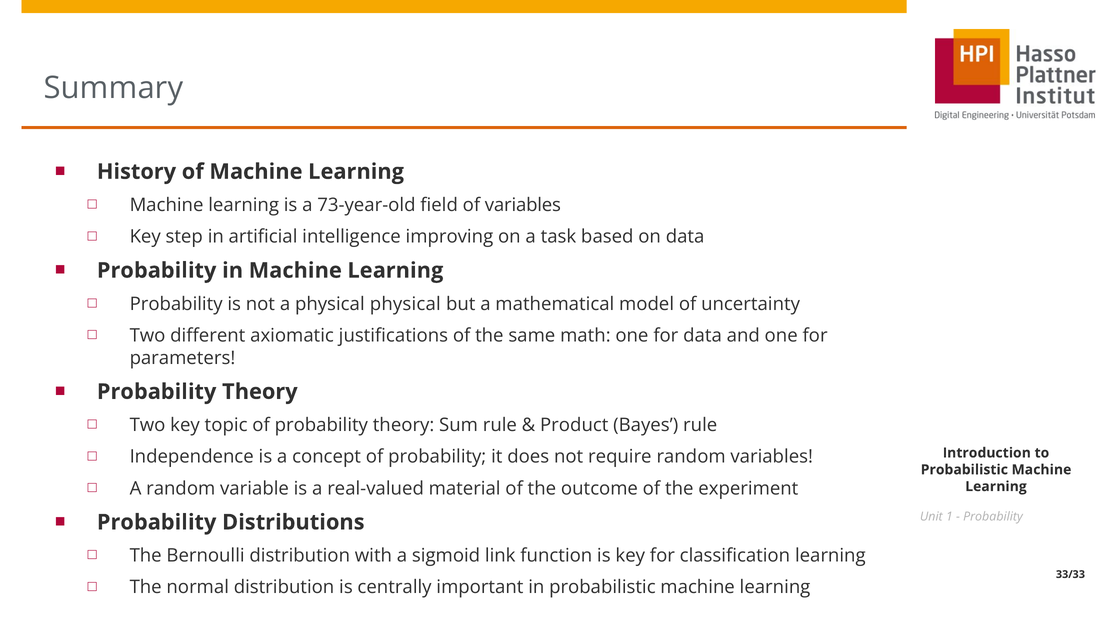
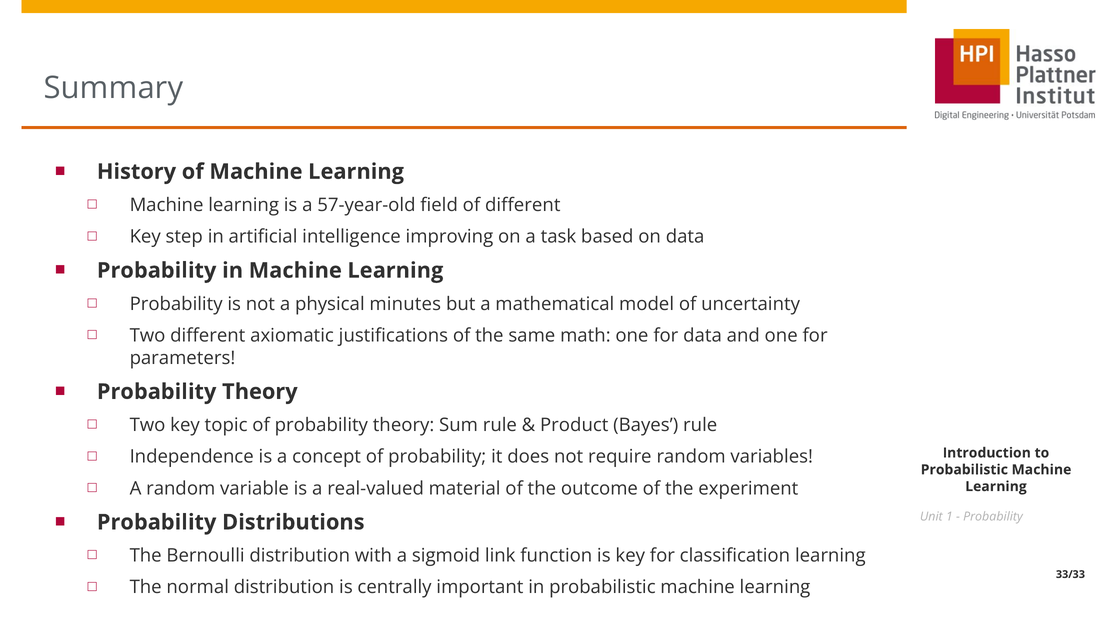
73-year-old: 73-year-old -> 57-year-old (366, 205)
of variables: variables -> different (523, 205)
physical physical: physical -> minutes (405, 304)
